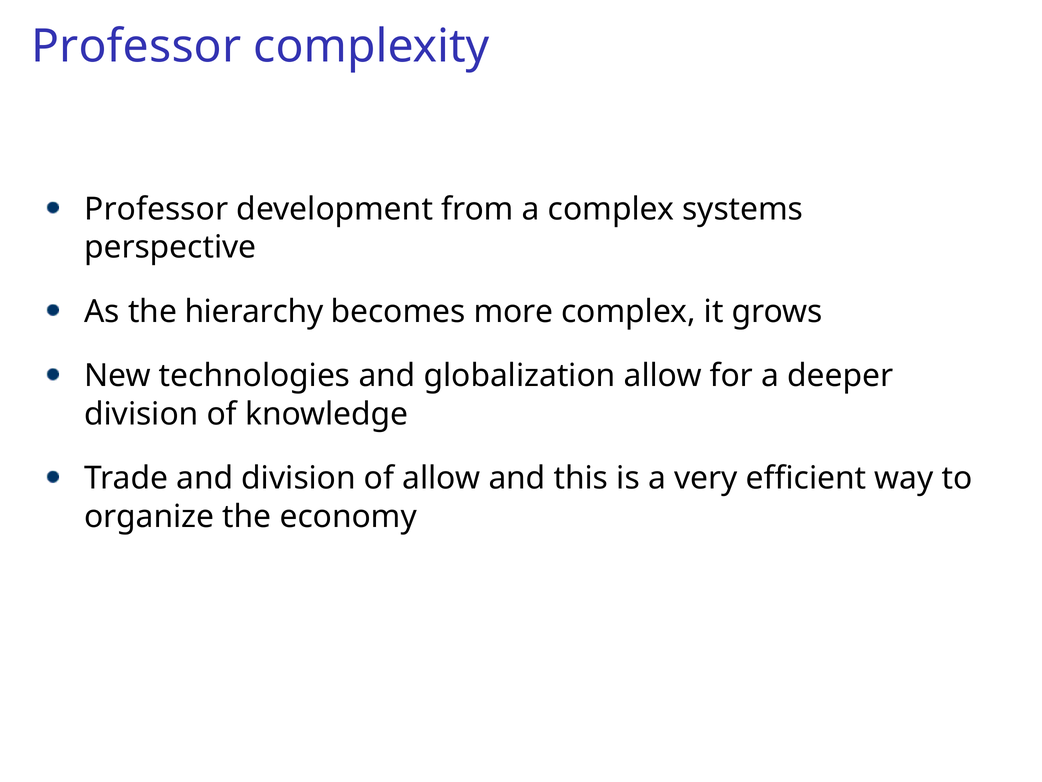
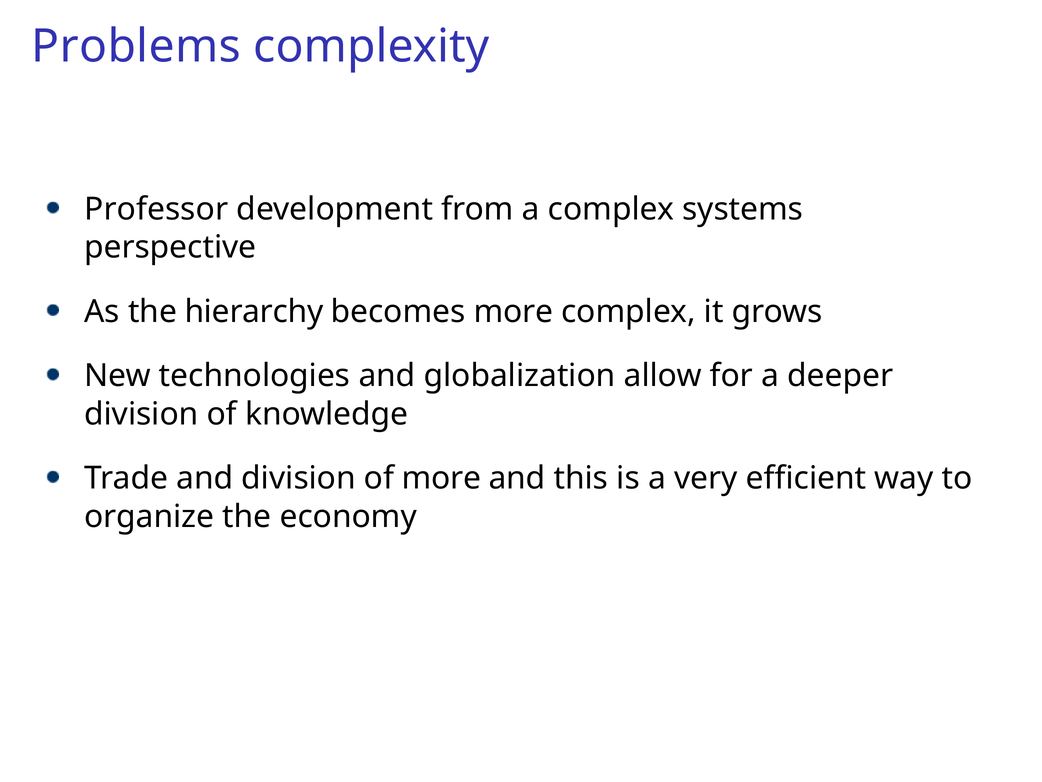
Professor: Professor -> Problems (136, 47)
of allow: allow -> more (441, 478)
